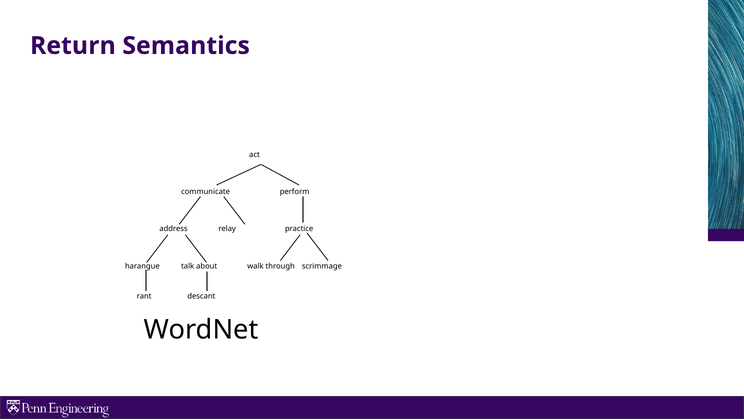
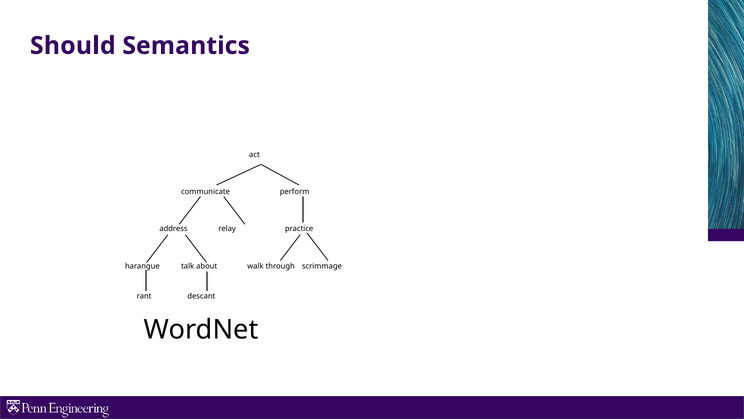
Return: Return -> Should (73, 46)
